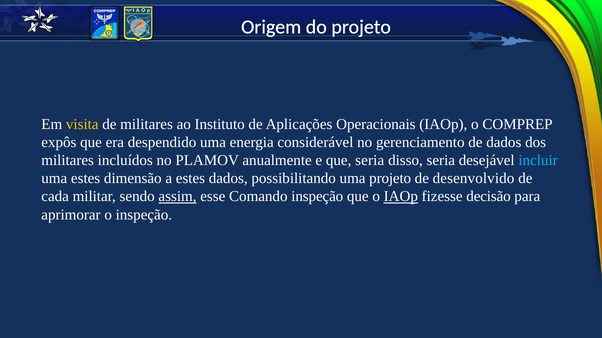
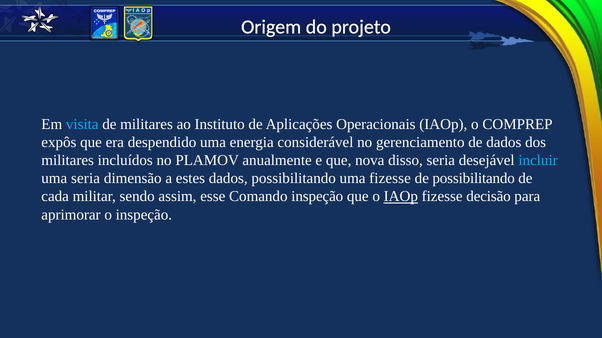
visita colour: yellow -> light blue (82, 125)
que seria: seria -> nova (370, 161)
uma estes: estes -> seria (86, 179)
uma projeto: projeto -> fizesse (390, 179)
de desenvolvido: desenvolvido -> possibilitando (474, 179)
assim underline: present -> none (178, 197)
